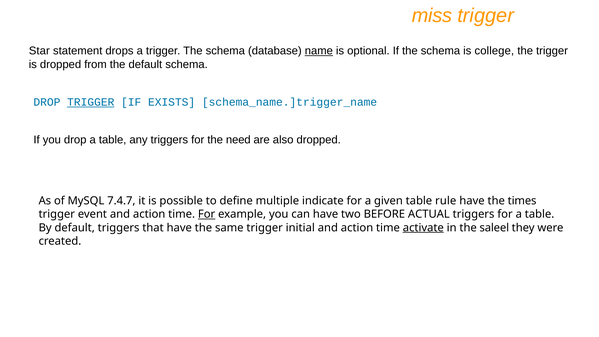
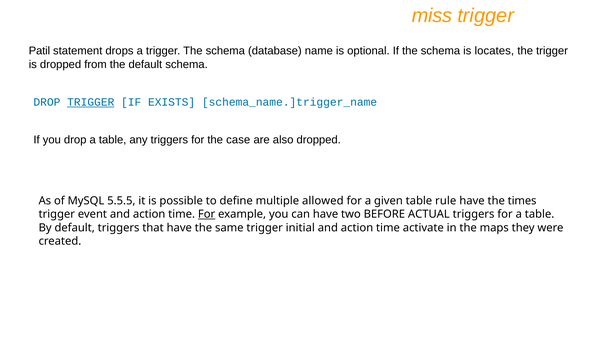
Star: Star -> Patil (39, 51)
name underline: present -> none (319, 51)
college: college -> locates (494, 51)
need: need -> case (238, 140)
7.4.7: 7.4.7 -> 5.5.5 (121, 201)
indicate: indicate -> allowed (323, 201)
activate underline: present -> none (423, 228)
saleel: saleel -> maps (494, 228)
